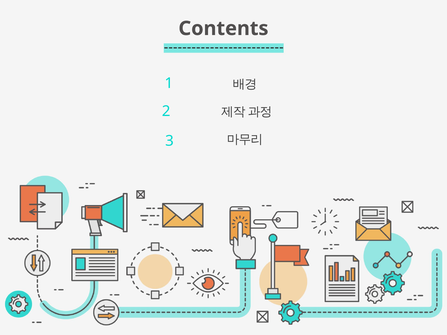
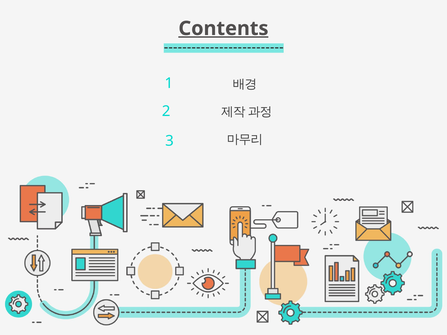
Contents underline: none -> present (223, 28)
